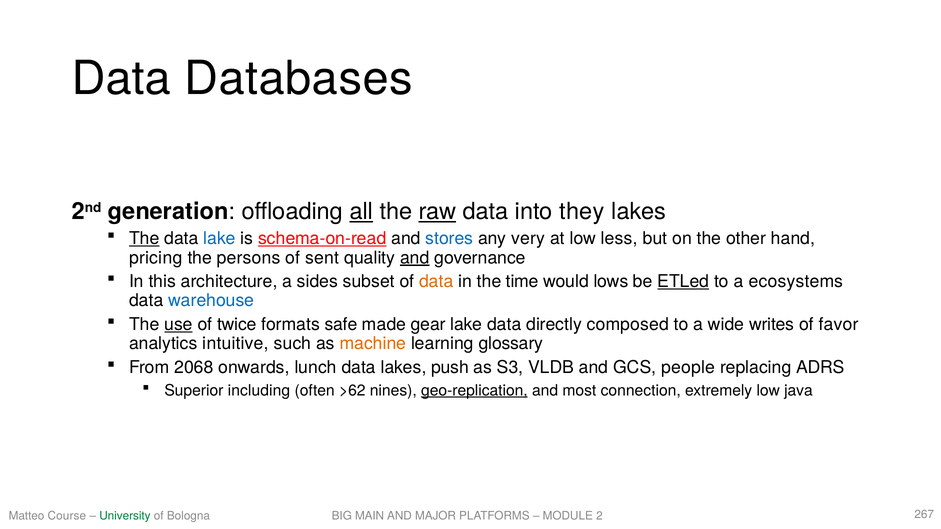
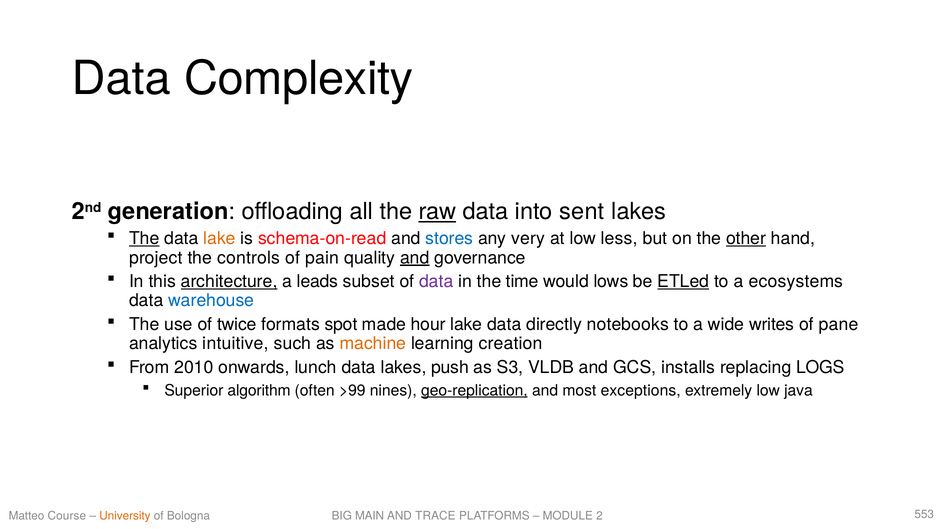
Databases: Databases -> Complexity (299, 79)
all underline: present -> none (361, 212)
they: they -> sent (582, 212)
lake colour: blue -> orange (220, 239)
schema-on-read underline: present -> none (322, 239)
other underline: none -> present (746, 239)
pricing: pricing -> project (156, 258)
persons: persons -> controls (249, 258)
sent: sent -> pain (322, 258)
architecture underline: none -> present (229, 282)
sides: sides -> leads (318, 282)
data colour: orange -> purple (436, 282)
use underline: present -> none (179, 325)
safe: safe -> spot (341, 325)
gear: gear -> hour (428, 325)
composed: composed -> notebooks (628, 325)
favor: favor -> pane (838, 325)
glossary: glossary -> creation (511, 344)
2068: 2068 -> 2010 (194, 368)
people: people -> installs (688, 368)
ADRS: ADRS -> LOGS (820, 368)
including: including -> algorithm (259, 391)
>62: >62 -> >99 (352, 391)
connection: connection -> exceptions (641, 391)
University colour: green -> orange (125, 516)
MAJOR: MAJOR -> TRACE (435, 516)
267: 267 -> 553 (924, 515)
